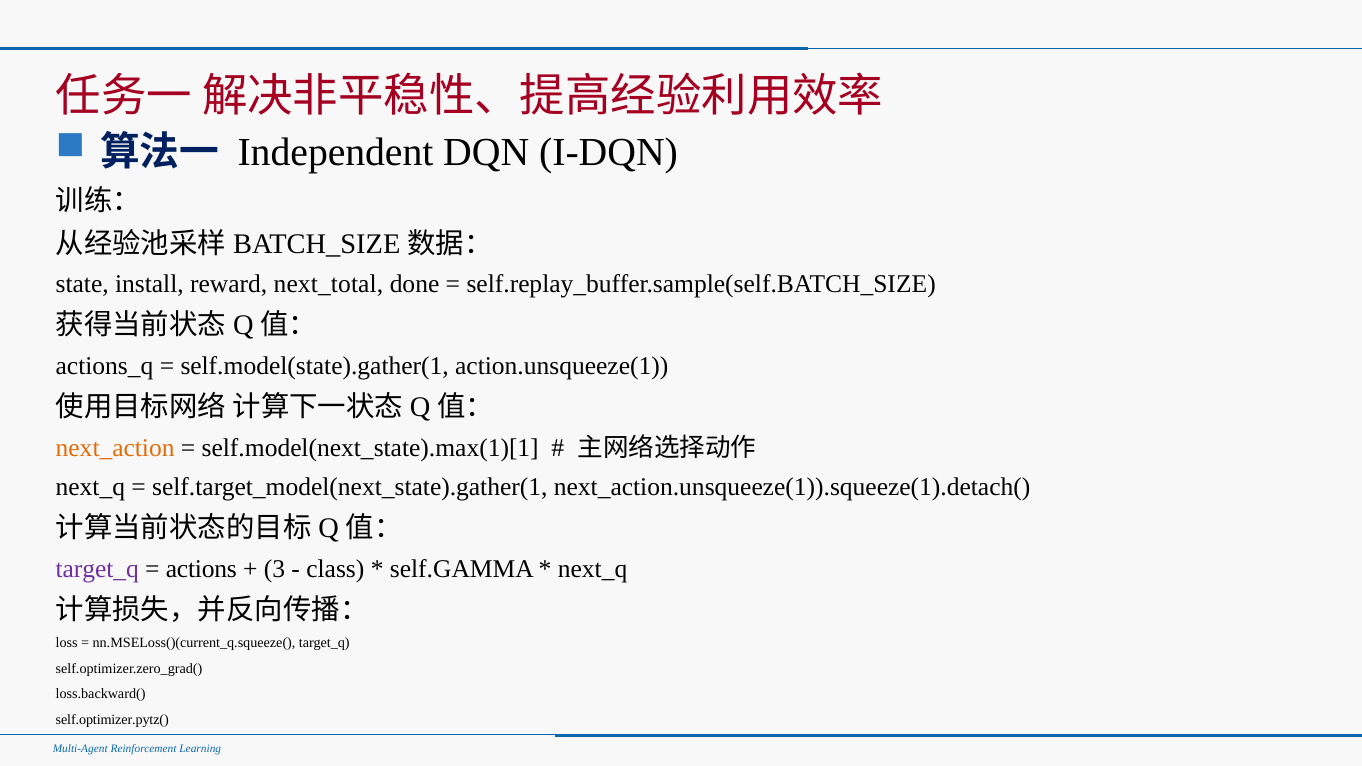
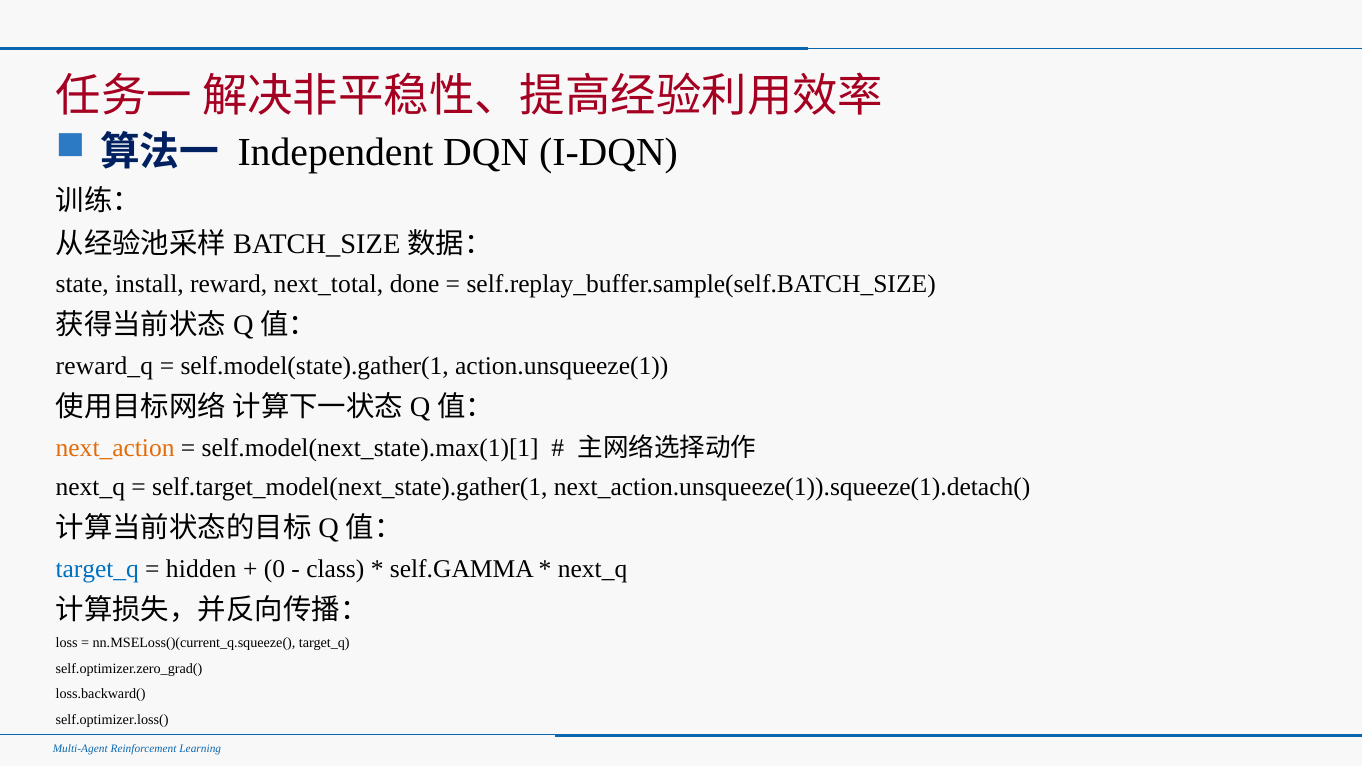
actions_q: actions_q -> reward_q (104, 366)
target_q colour: purple -> blue (97, 569)
actions: actions -> hidden (201, 569)
3: 3 -> 0 (275, 569)
self.optimizer.pytz(: self.optimizer.pytz( -> self.optimizer.loss( (112, 720)
